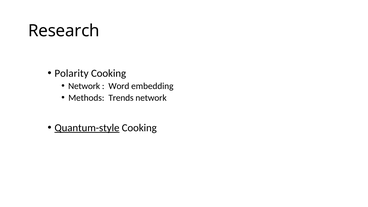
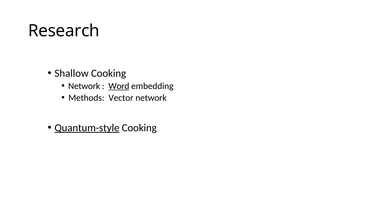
Polarity: Polarity -> Shallow (72, 73)
Word underline: none -> present (119, 86)
Trends: Trends -> Vector (121, 98)
